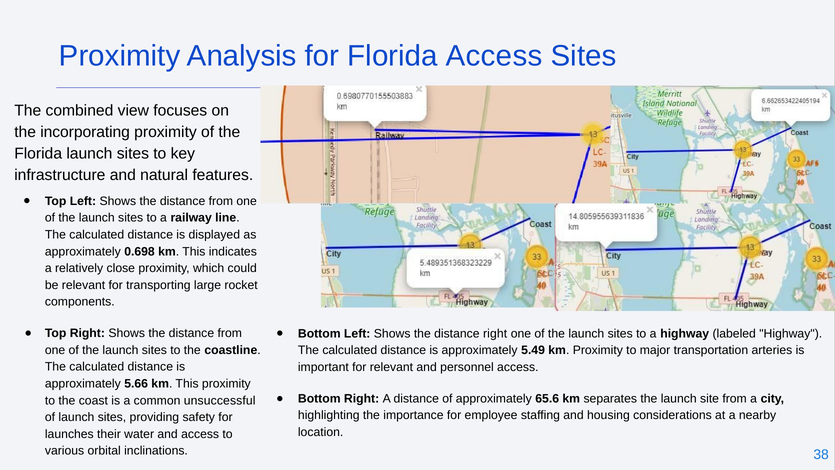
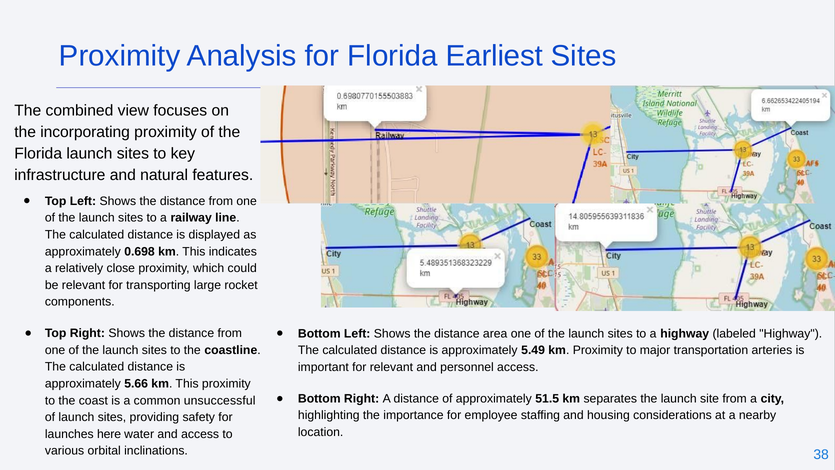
Florida Access: Access -> Earliest (494, 56)
distance right: right -> area (495, 333)
65.6: 65.6 -> 51.5 (547, 398)
their: their -> here (109, 434)
